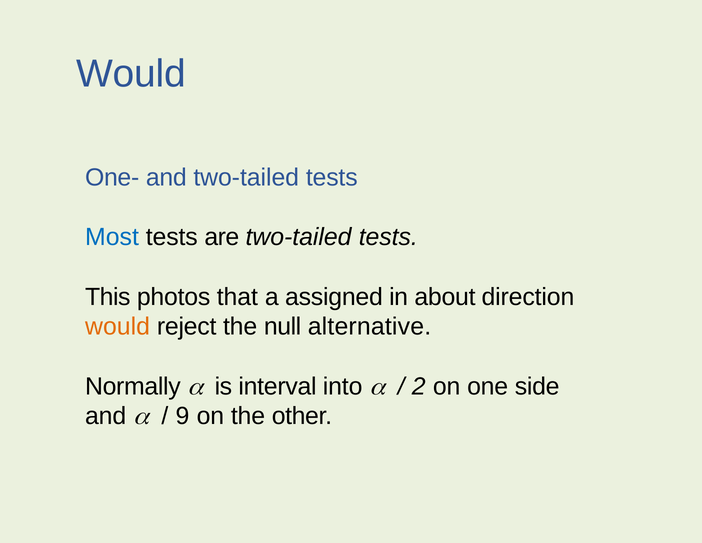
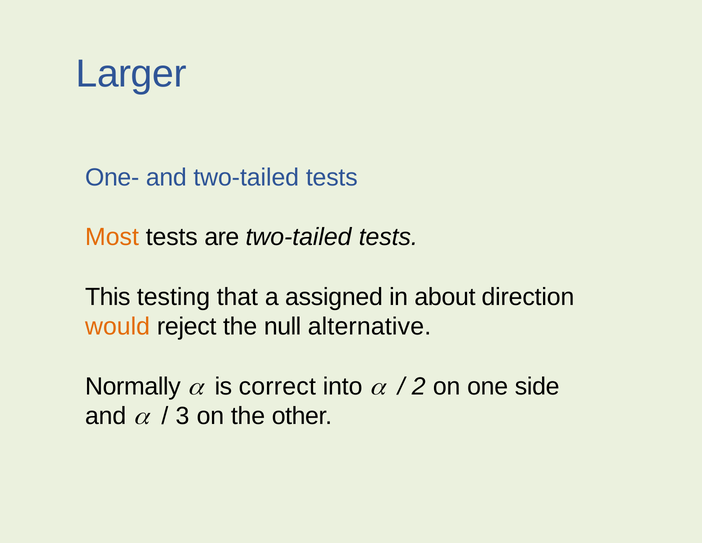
Would: Would -> Larger (131, 74)
Most colour: blue -> orange (112, 237)
photos: photos -> testing (173, 297)
interval: interval -> correct (277, 386)
9: 9 -> 3 (182, 416)
